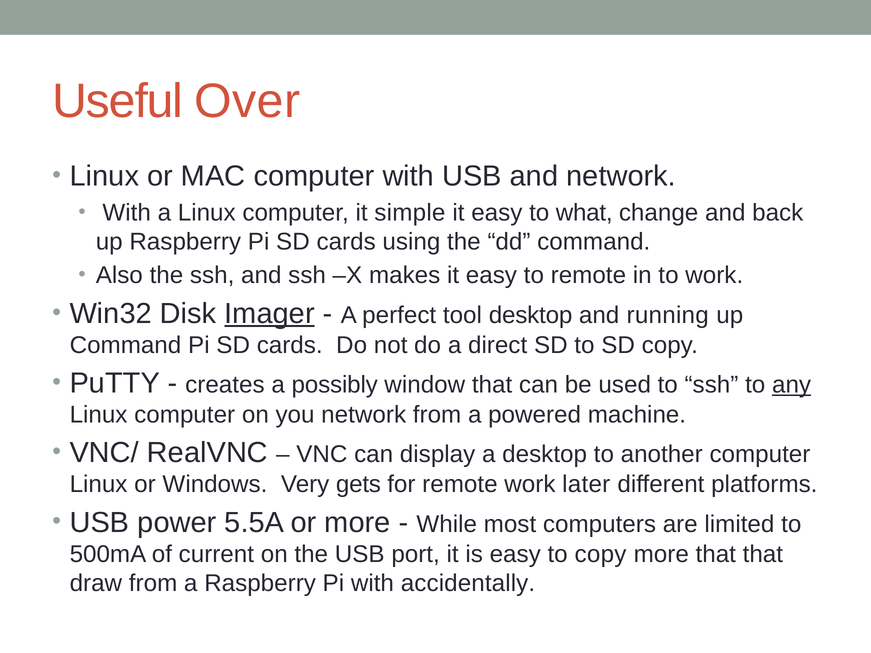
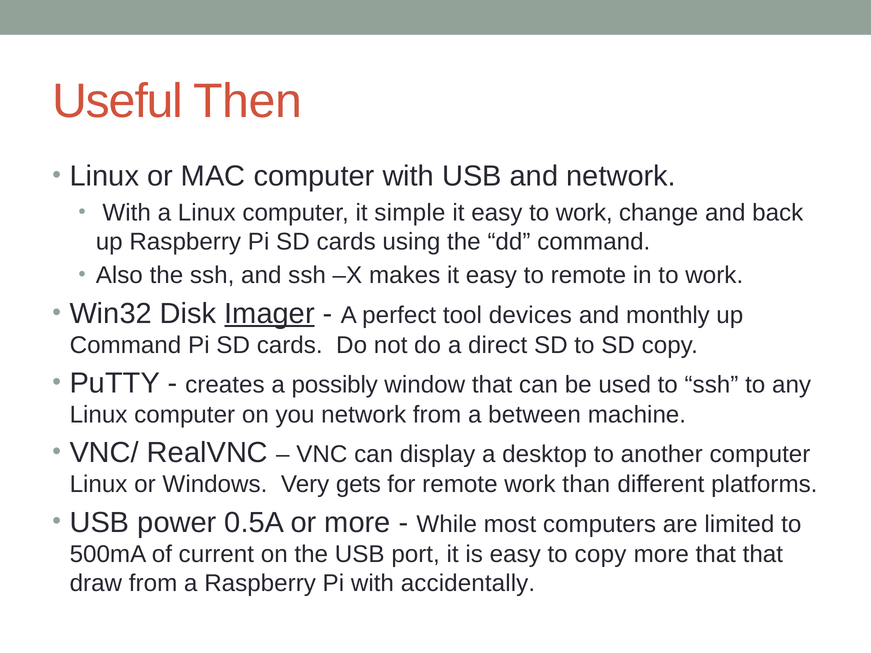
Over: Over -> Then (248, 101)
easy to what: what -> work (584, 213)
tool desktop: desktop -> devices (530, 315)
running: running -> monthly (668, 315)
any underline: present -> none (792, 385)
powered: powered -> between (534, 415)
later: later -> than (586, 485)
5.5A: 5.5A -> 0.5A (254, 523)
